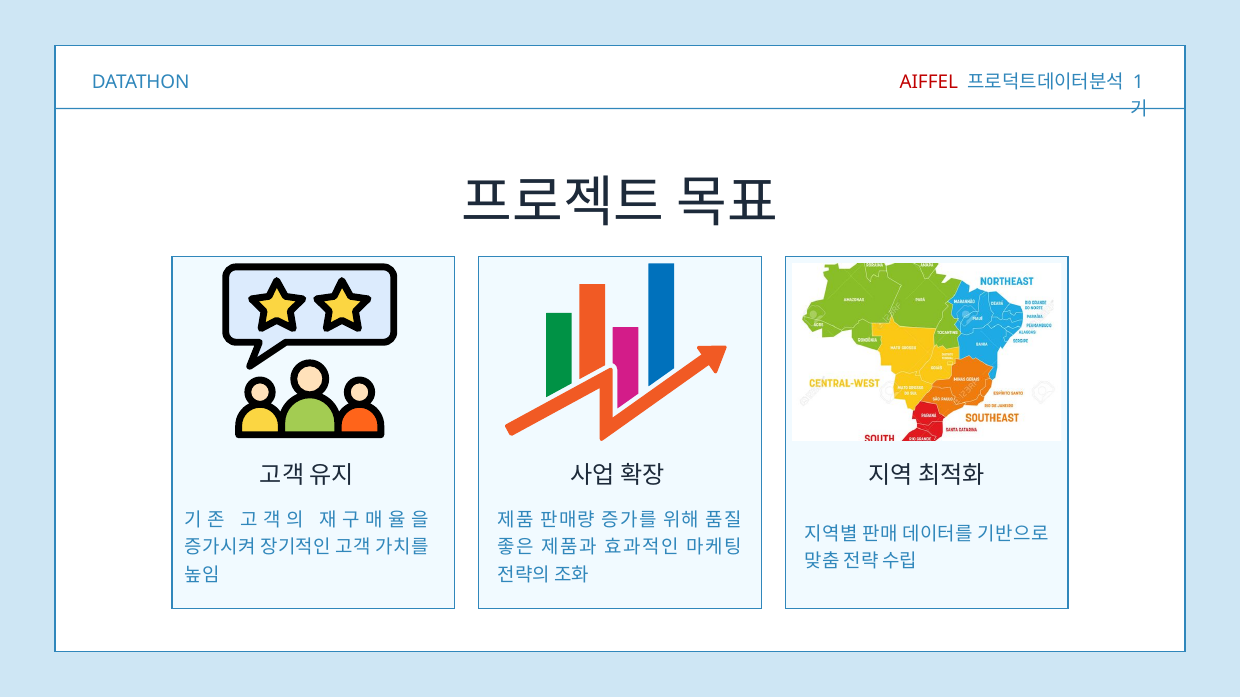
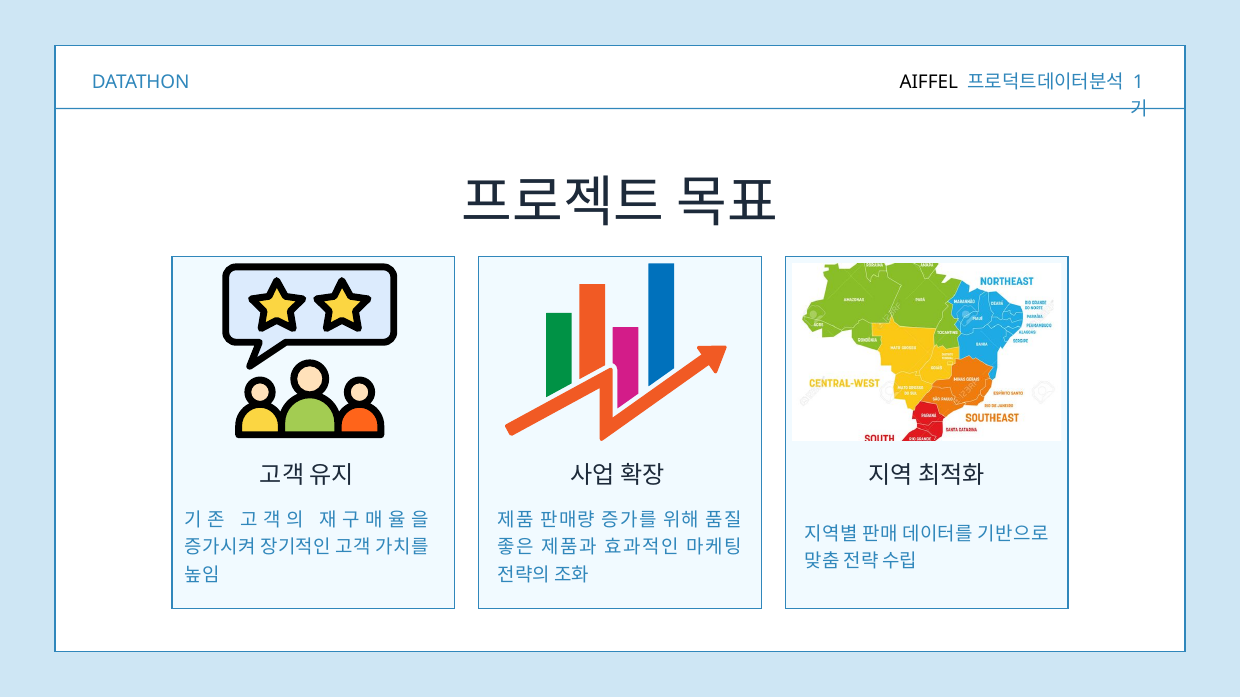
AIFFEL colour: red -> black (929, 82)
